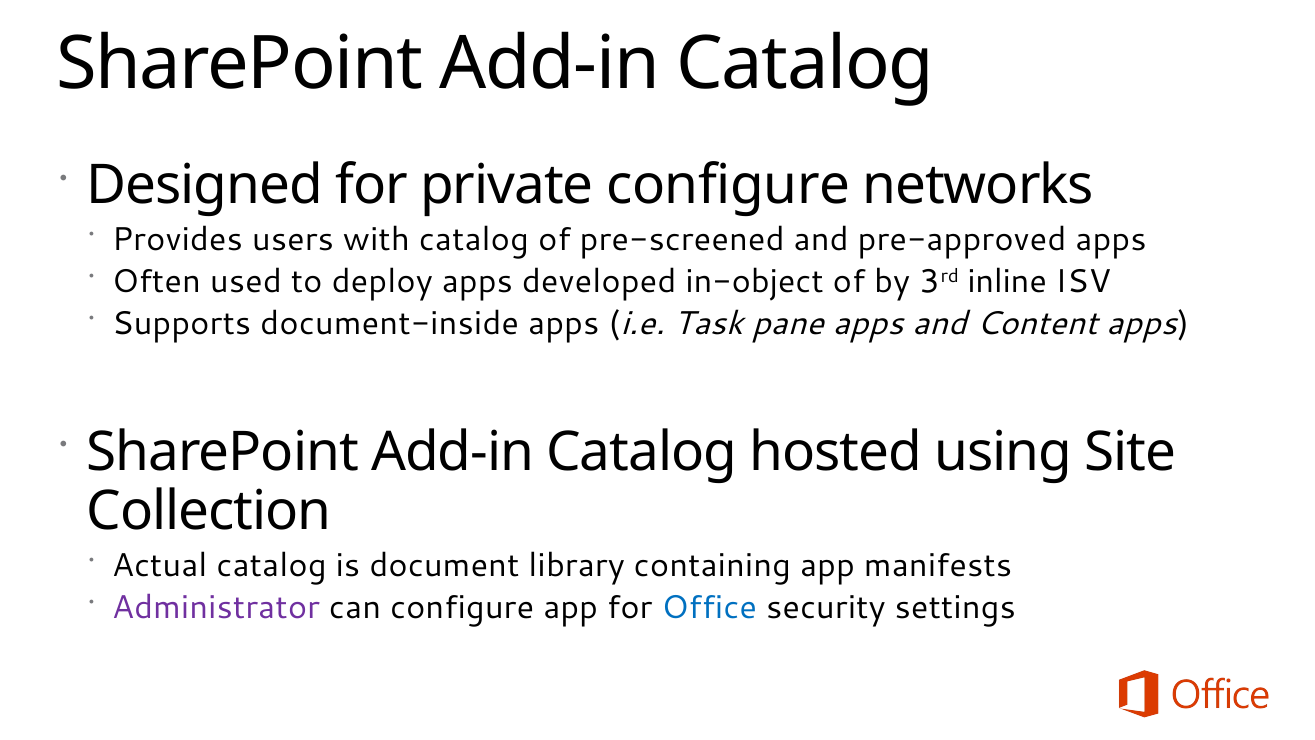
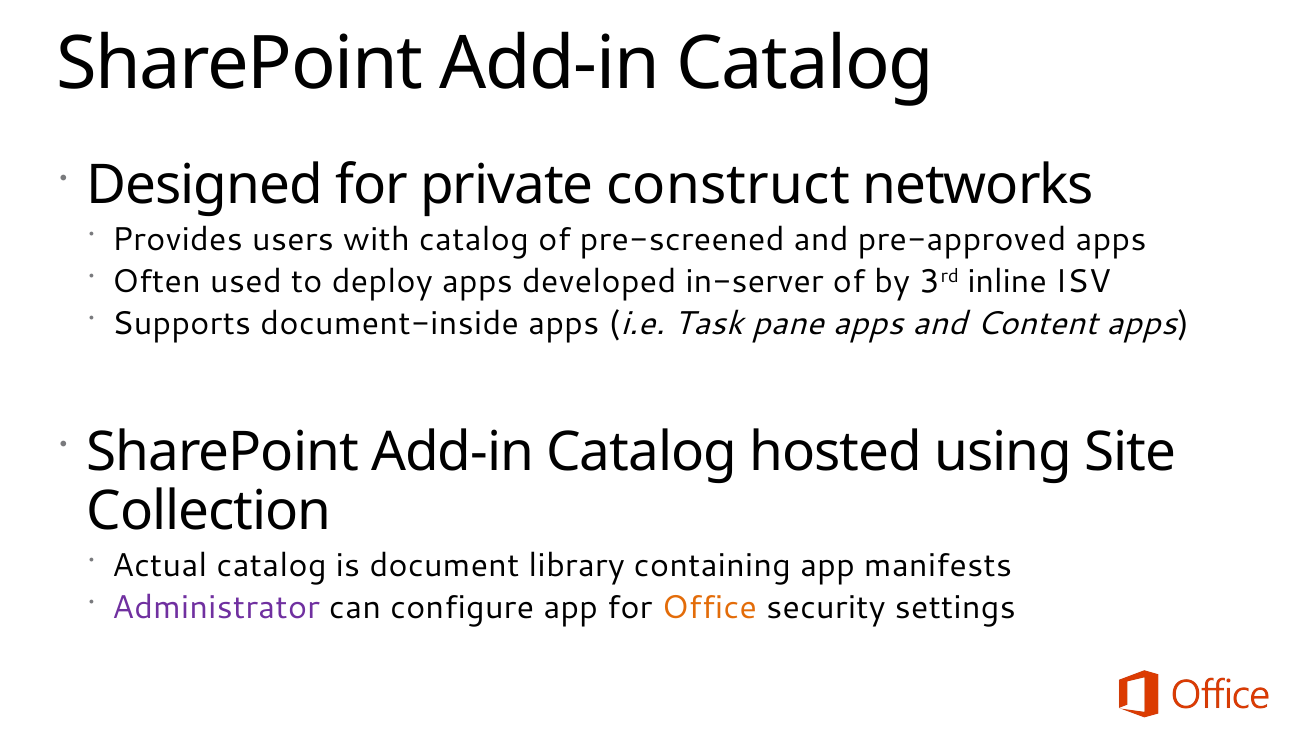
private configure: configure -> construct (728, 185)
in-object: in-object -> in-server (755, 282)
Office colour: blue -> orange (709, 607)
